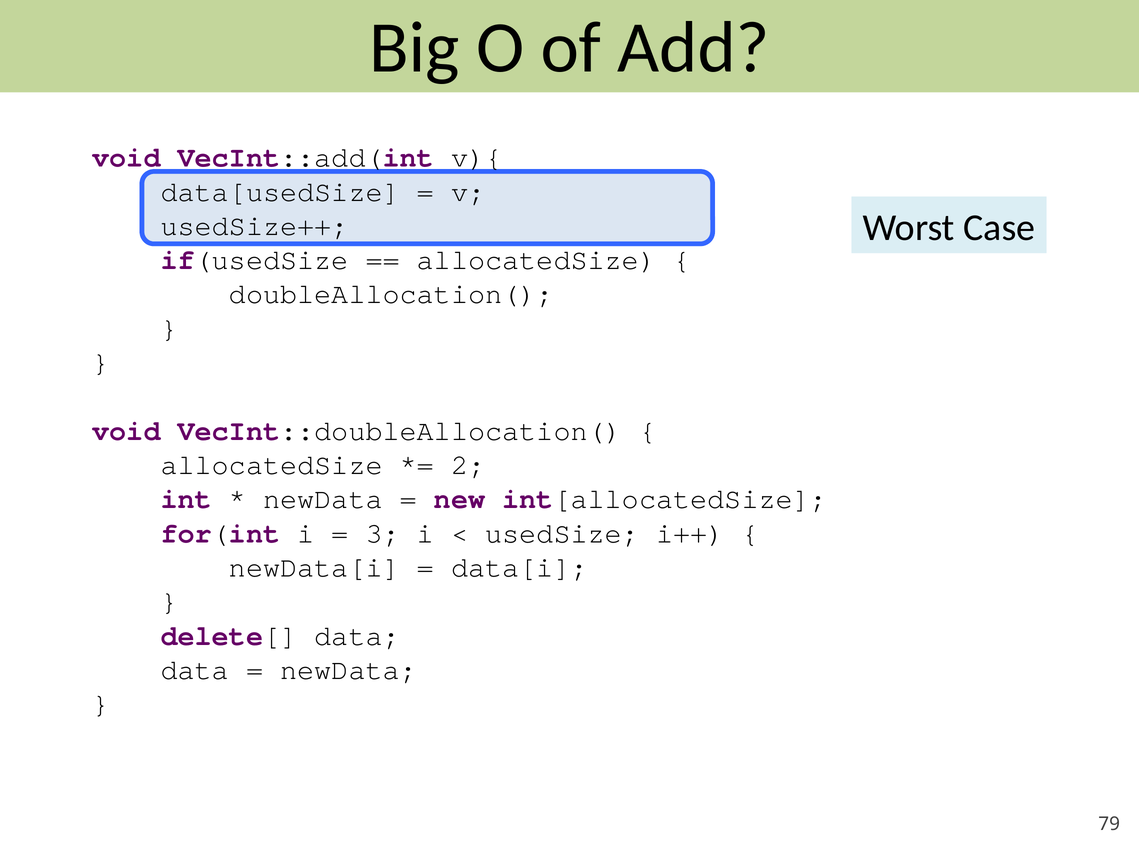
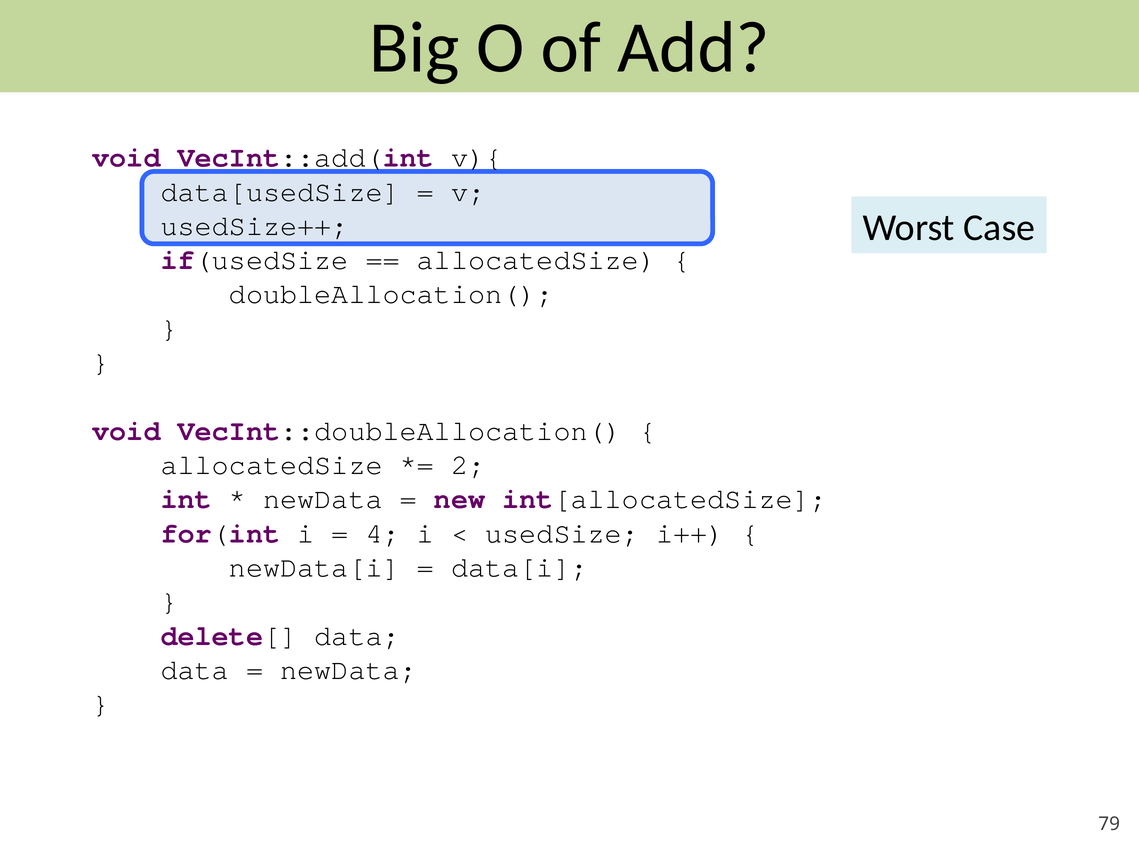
3: 3 -> 4 (383, 533)
